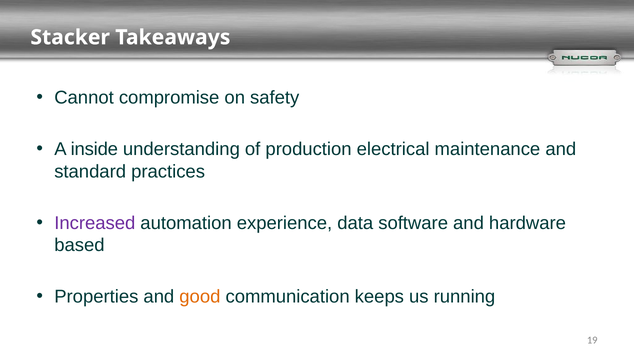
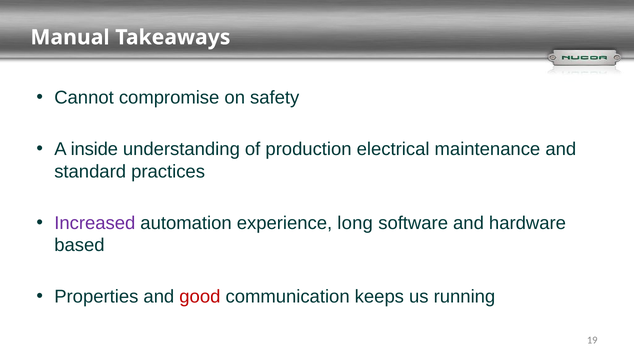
Stacker: Stacker -> Manual (70, 37)
data: data -> long (355, 224)
good colour: orange -> red (200, 297)
